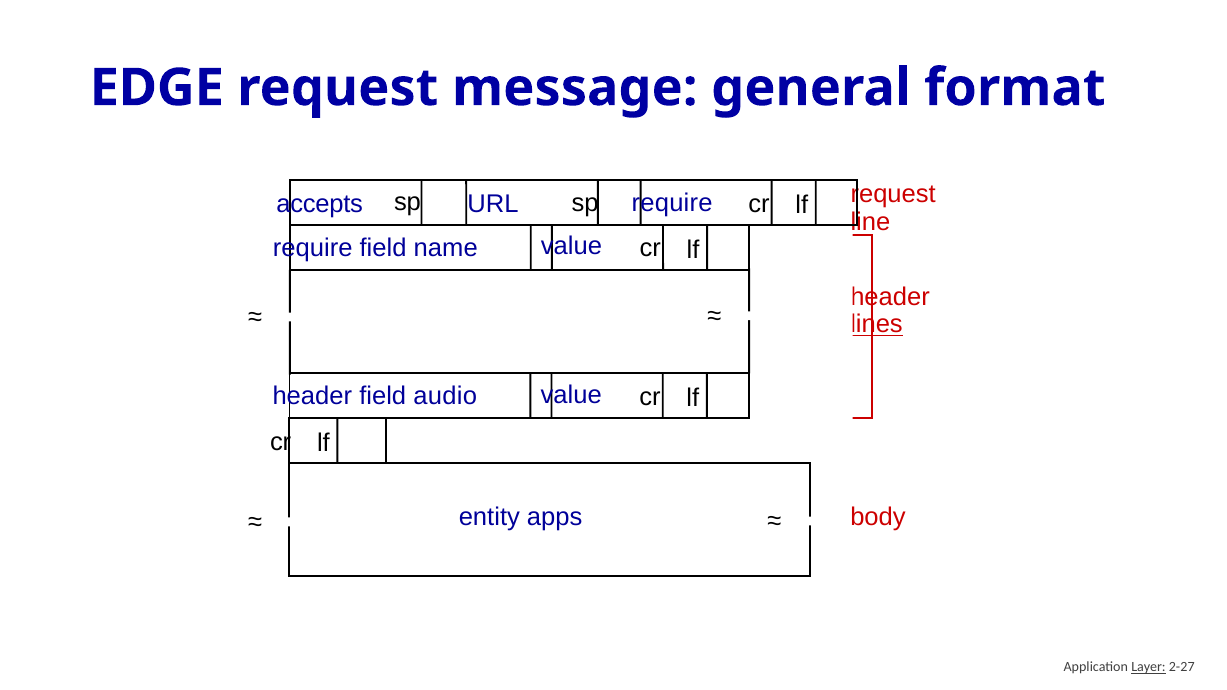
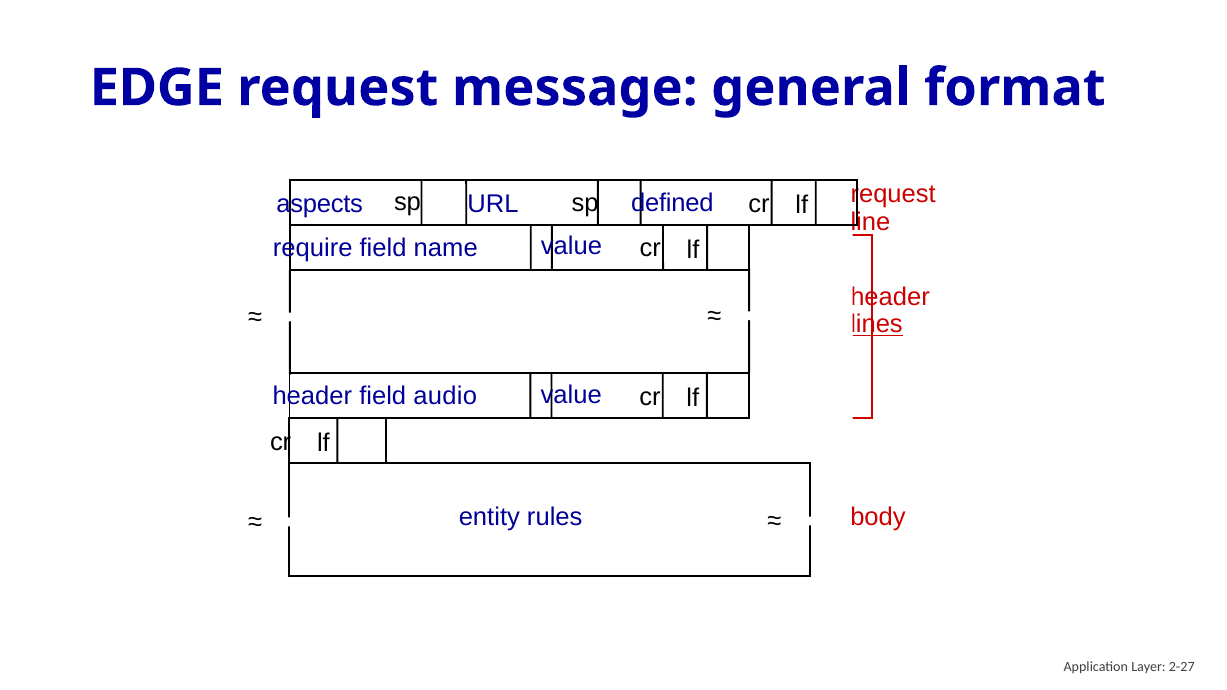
require: require -> defined (672, 203)
accepts: accepts -> aspects (320, 204)
apps: apps -> rules (555, 518)
Layer underline: present -> none (1148, 667)
